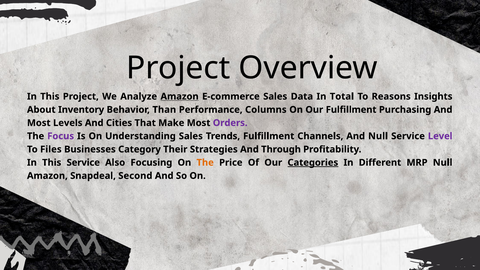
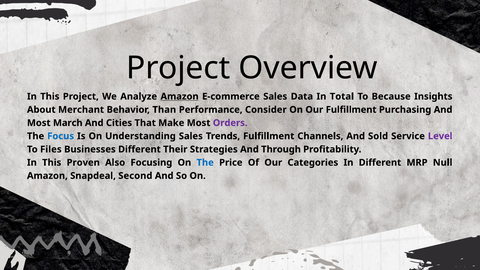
Reasons: Reasons -> Because (391, 96)
Inventory: Inventory -> Merchant (81, 110)
Columns: Columns -> Consider (266, 110)
Levels: Levels -> March (68, 123)
Focus colour: purple -> blue (61, 136)
And Null: Null -> Sold (378, 136)
Businesses Category: Category -> Different (139, 149)
This Service: Service -> Proven (83, 163)
The colour: orange -> blue (205, 163)
Categories underline: present -> none (313, 163)
